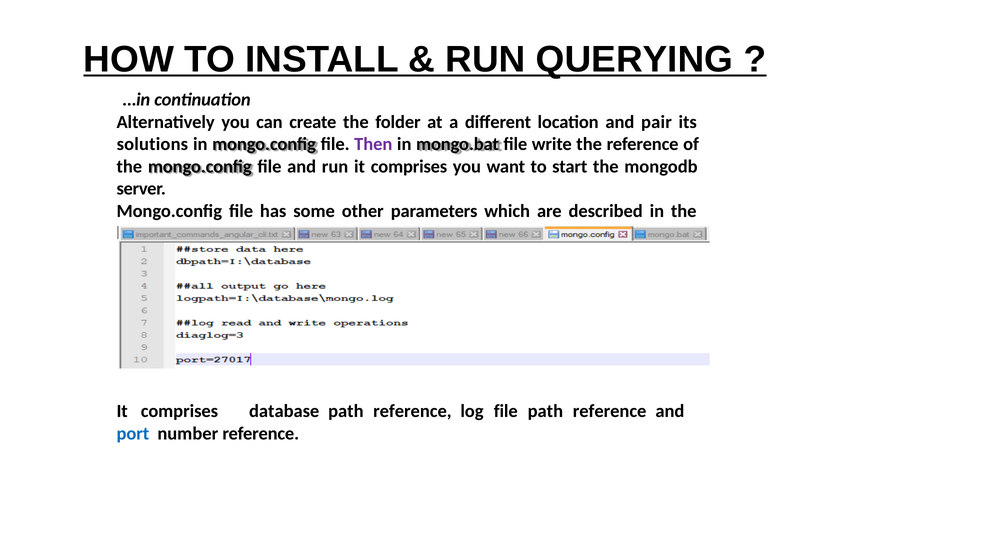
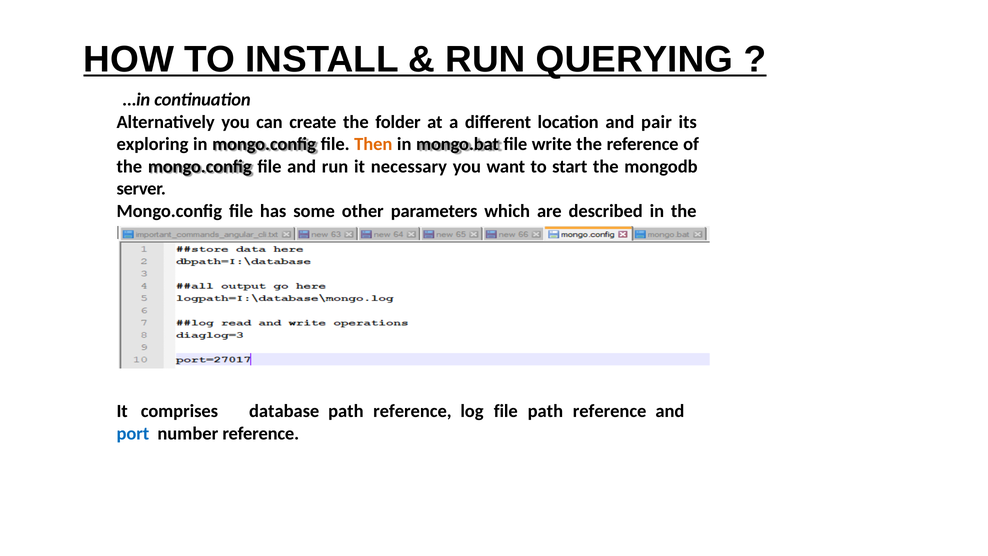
solutions: solutions -> exploring (152, 144)
Then colour: purple -> orange (373, 144)
run it comprises: comprises -> necessary (409, 166)
